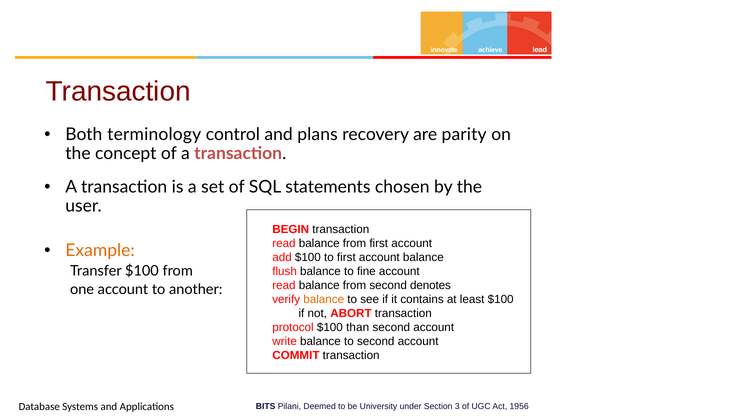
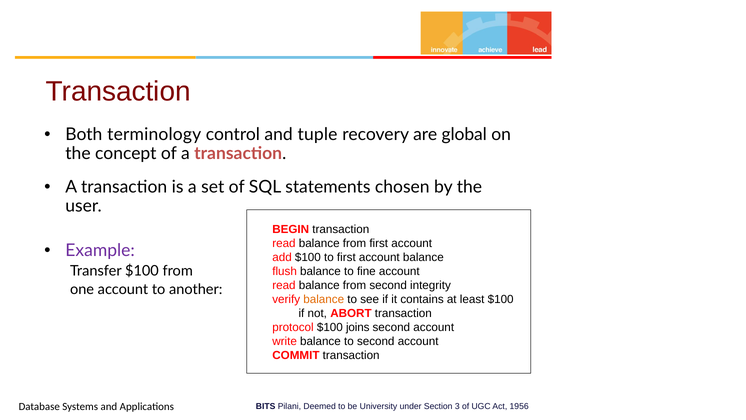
plans: plans -> tuple (318, 134)
parity: parity -> global (464, 134)
Example colour: orange -> purple (100, 250)
denotes: denotes -> integrity (430, 285)
than: than -> joins (358, 327)
